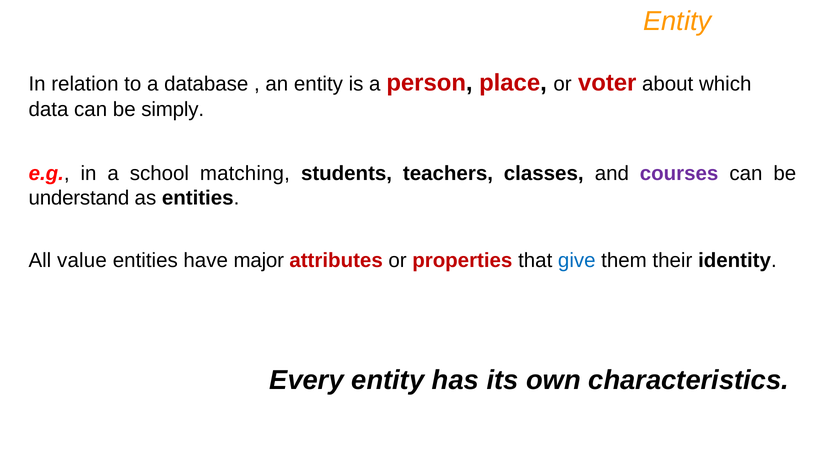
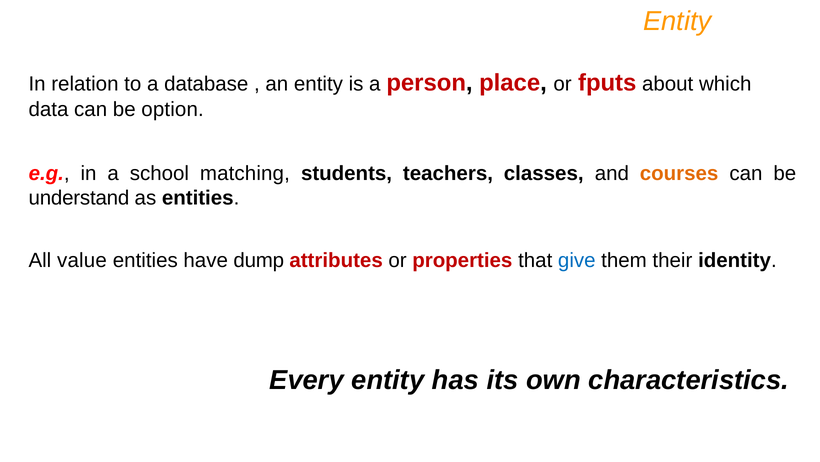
voter: voter -> fputs (607, 83)
simply: simply -> option (173, 109)
courses colour: purple -> orange (679, 173)
major: major -> dump (259, 260)
